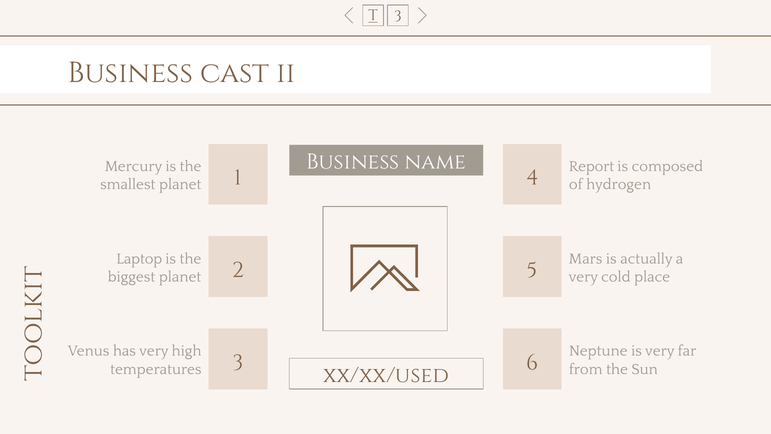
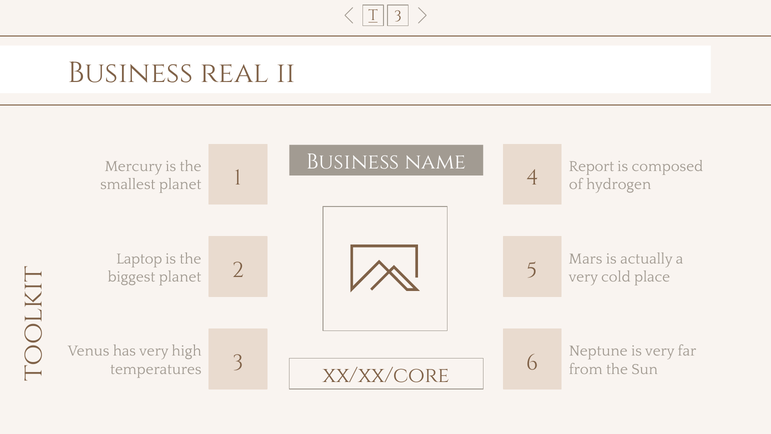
cast: cast -> real (235, 73)
xx/xx/used: xx/xx/used -> xx/xx/core (386, 375)
